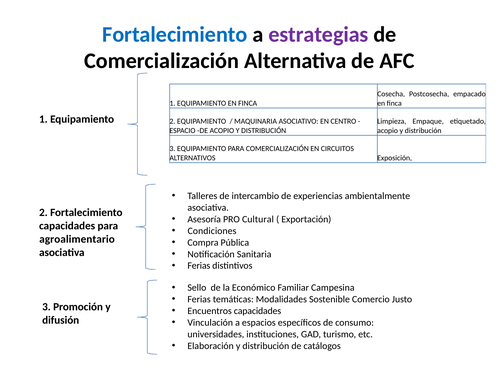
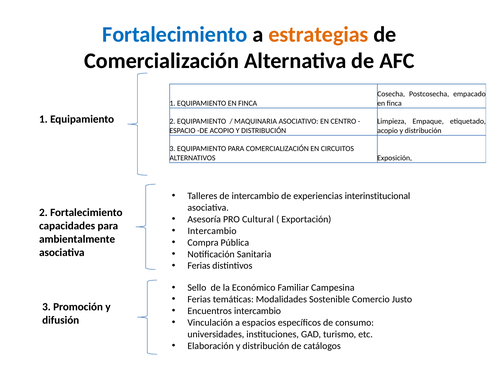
estrategias colour: purple -> orange (318, 34)
ambientalmente: ambientalmente -> interinstitucional (377, 196)
Condiciones: Condiciones -> Intercambio (212, 231)
agroalimentario: agroalimentario -> ambientalmente (77, 239)
Encuentros capacidades: capacidades -> intercambio (257, 311)
